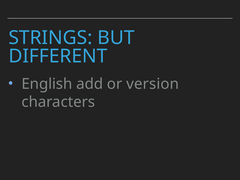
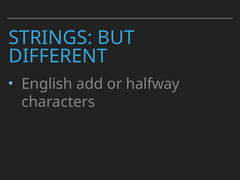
version: version -> halfway (153, 84)
